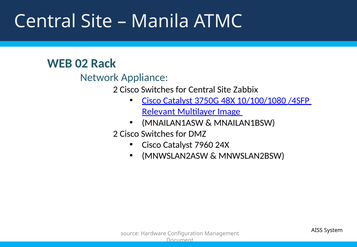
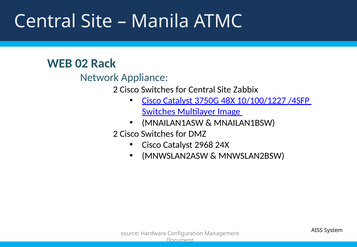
10/100/1080: 10/100/1080 -> 10/100/1227 (262, 101)
Relevant: Relevant -> Switches (159, 112)
7960: 7960 -> 2968 (204, 145)
